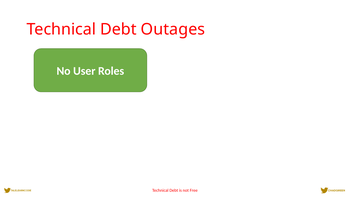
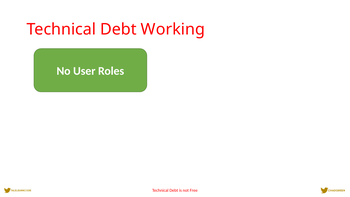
Outages: Outages -> Working (173, 29)
